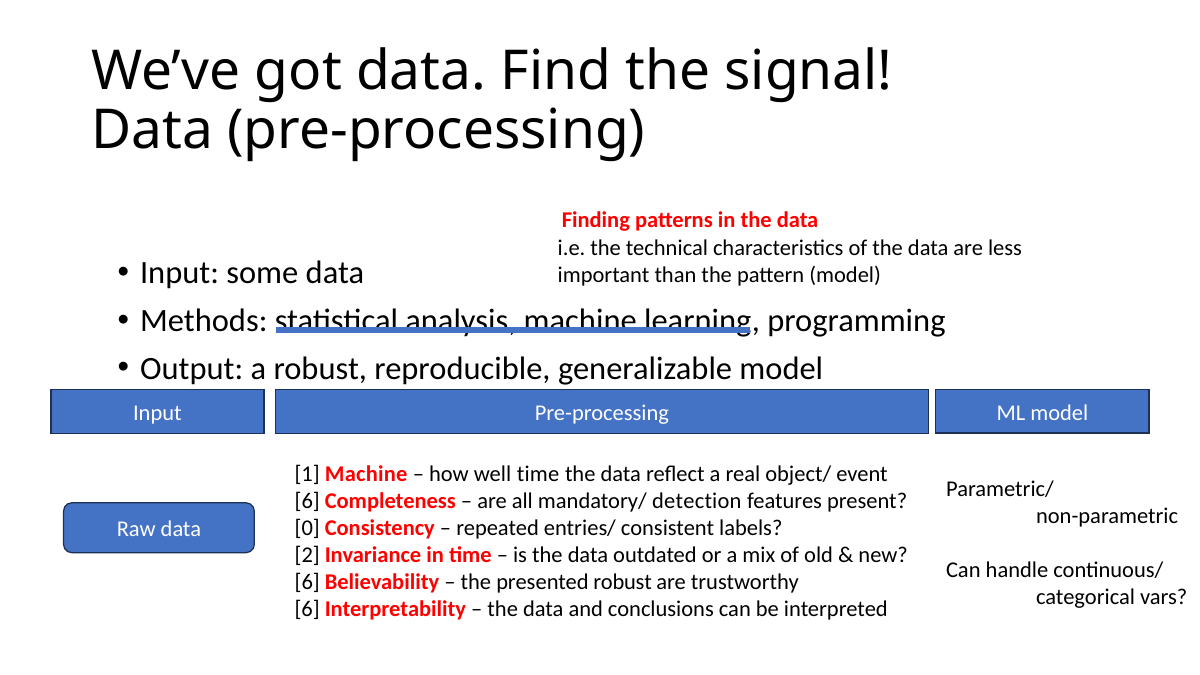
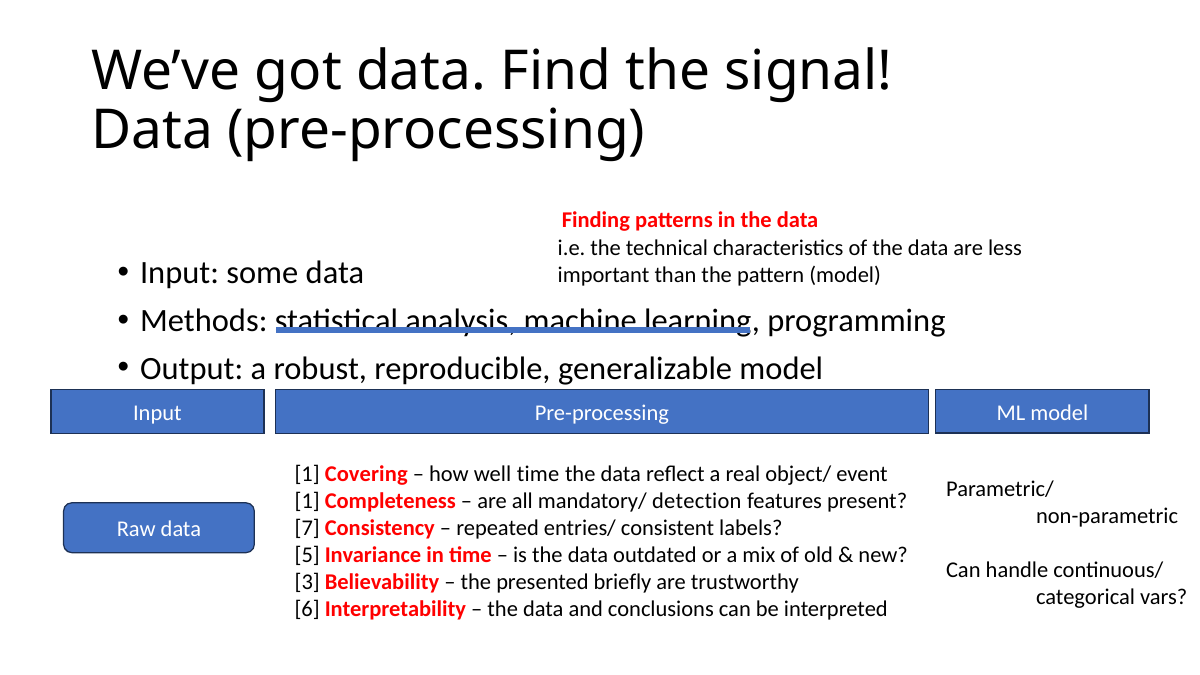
1 Machine: Machine -> Covering (366, 474)
6: 6 -> 1 (307, 501)
0: 0 -> 7 (307, 528)
2: 2 -> 5 (307, 555)
6: 6 -> 3 (307, 582)
presented robust: robust -> briefly (622, 582)
